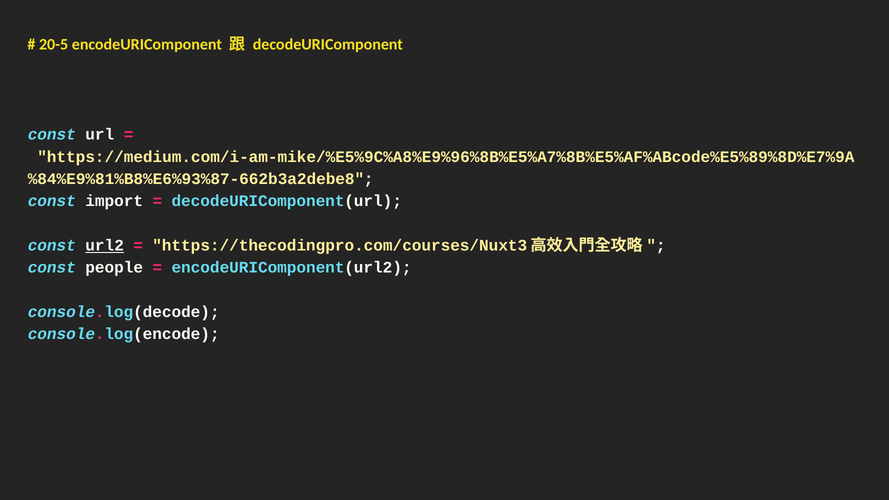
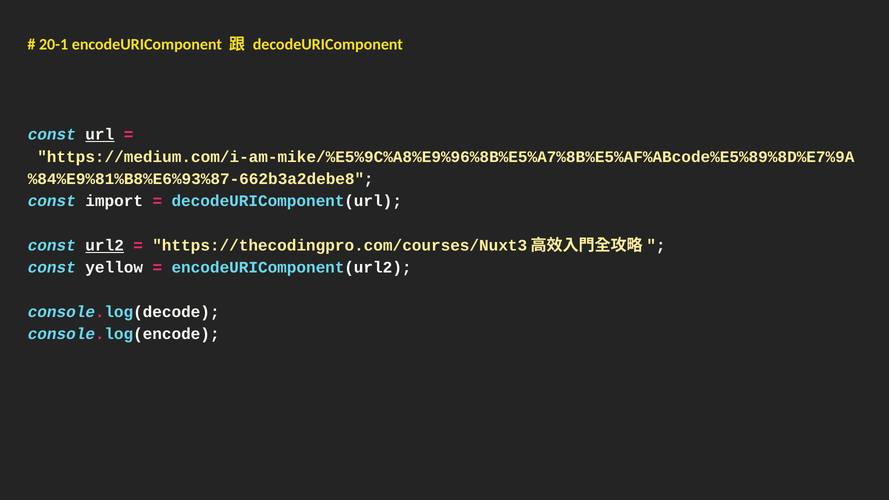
20-5: 20-5 -> 20-1 (54, 45)
url underline: none -> present (100, 135)
people: people -> yellow (114, 268)
